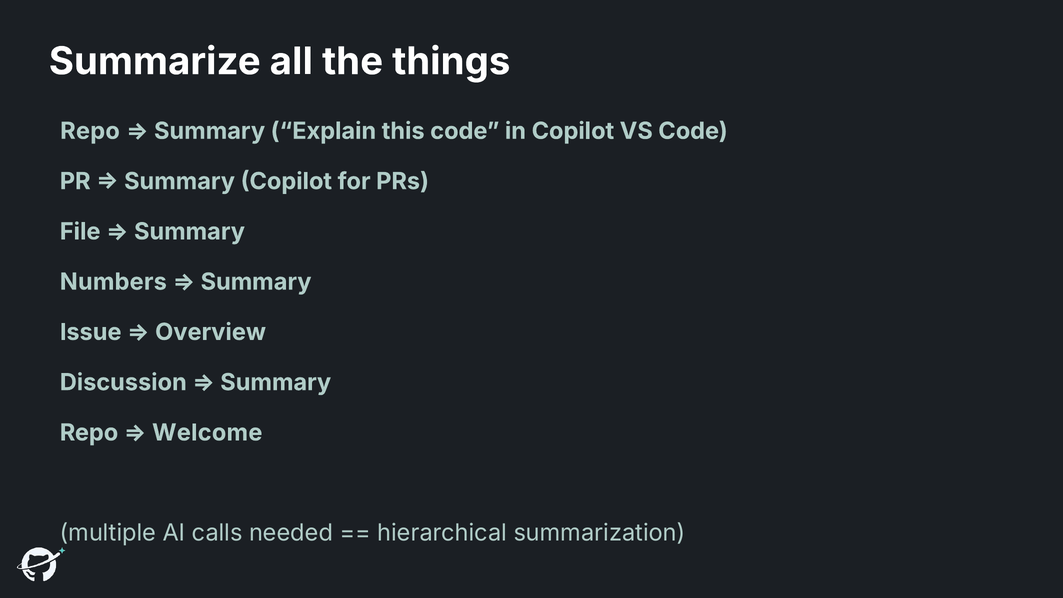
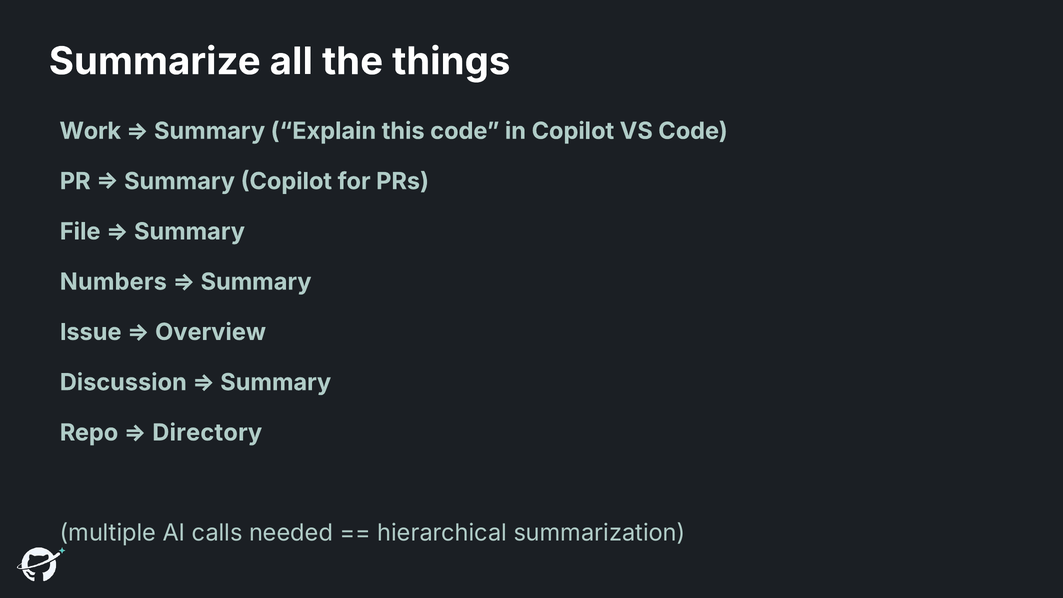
Repo: Repo -> Work (90, 131)
Welcome: Welcome -> Directory (207, 433)
